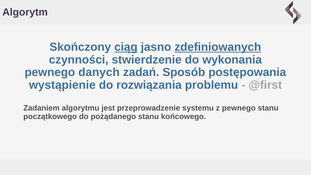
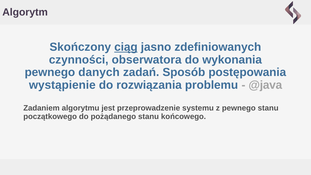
zdefiniowanych underline: present -> none (218, 47)
stwierdzenie: stwierdzenie -> obserwatora (147, 60)
@first: @first -> @java (265, 85)
